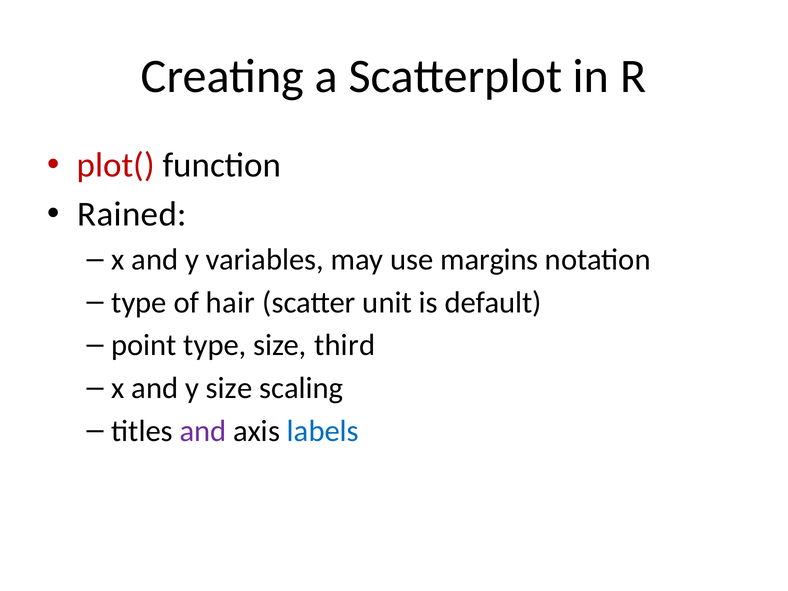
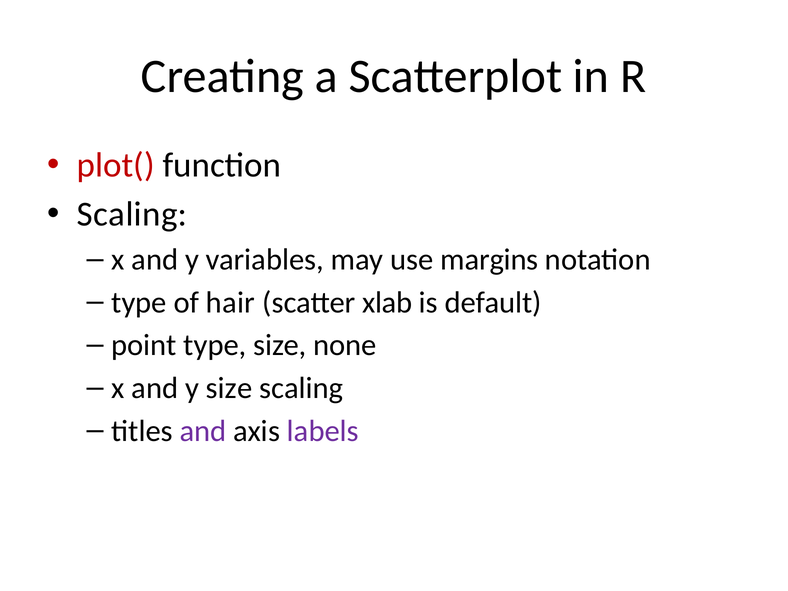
Rained: Rained -> Scaling (132, 214)
unit: unit -> xlab (387, 302)
third: third -> none (345, 345)
labels colour: blue -> purple (323, 431)
